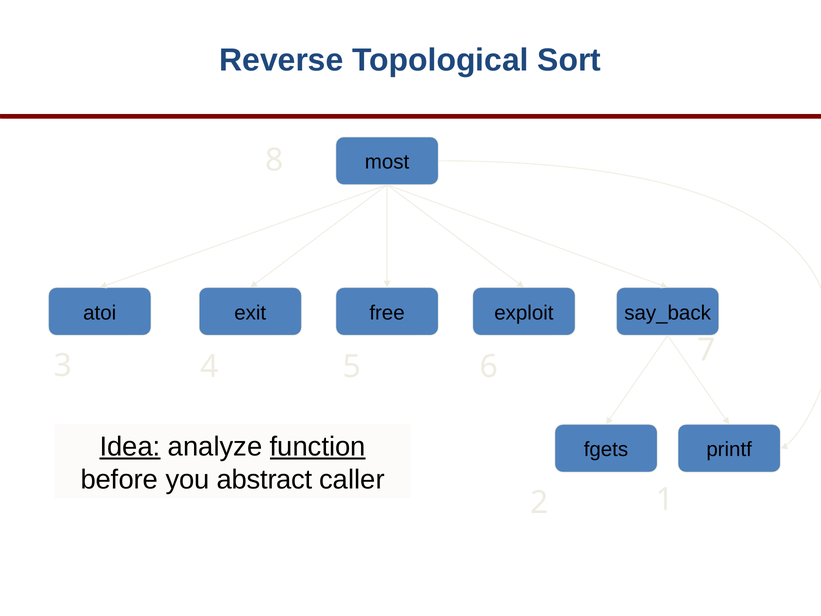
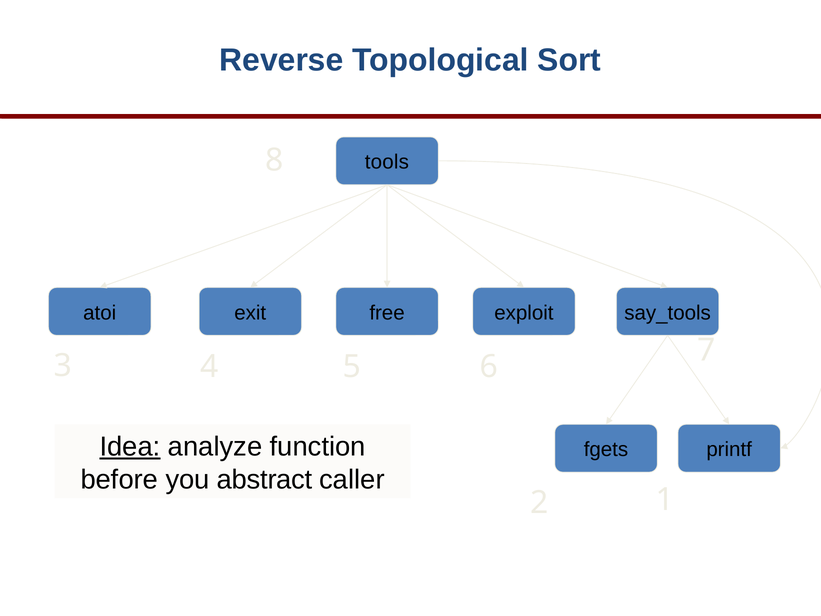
most: most -> tools (387, 162)
say_back: say_back -> say_tools (668, 313)
function underline: present -> none (318, 447)
